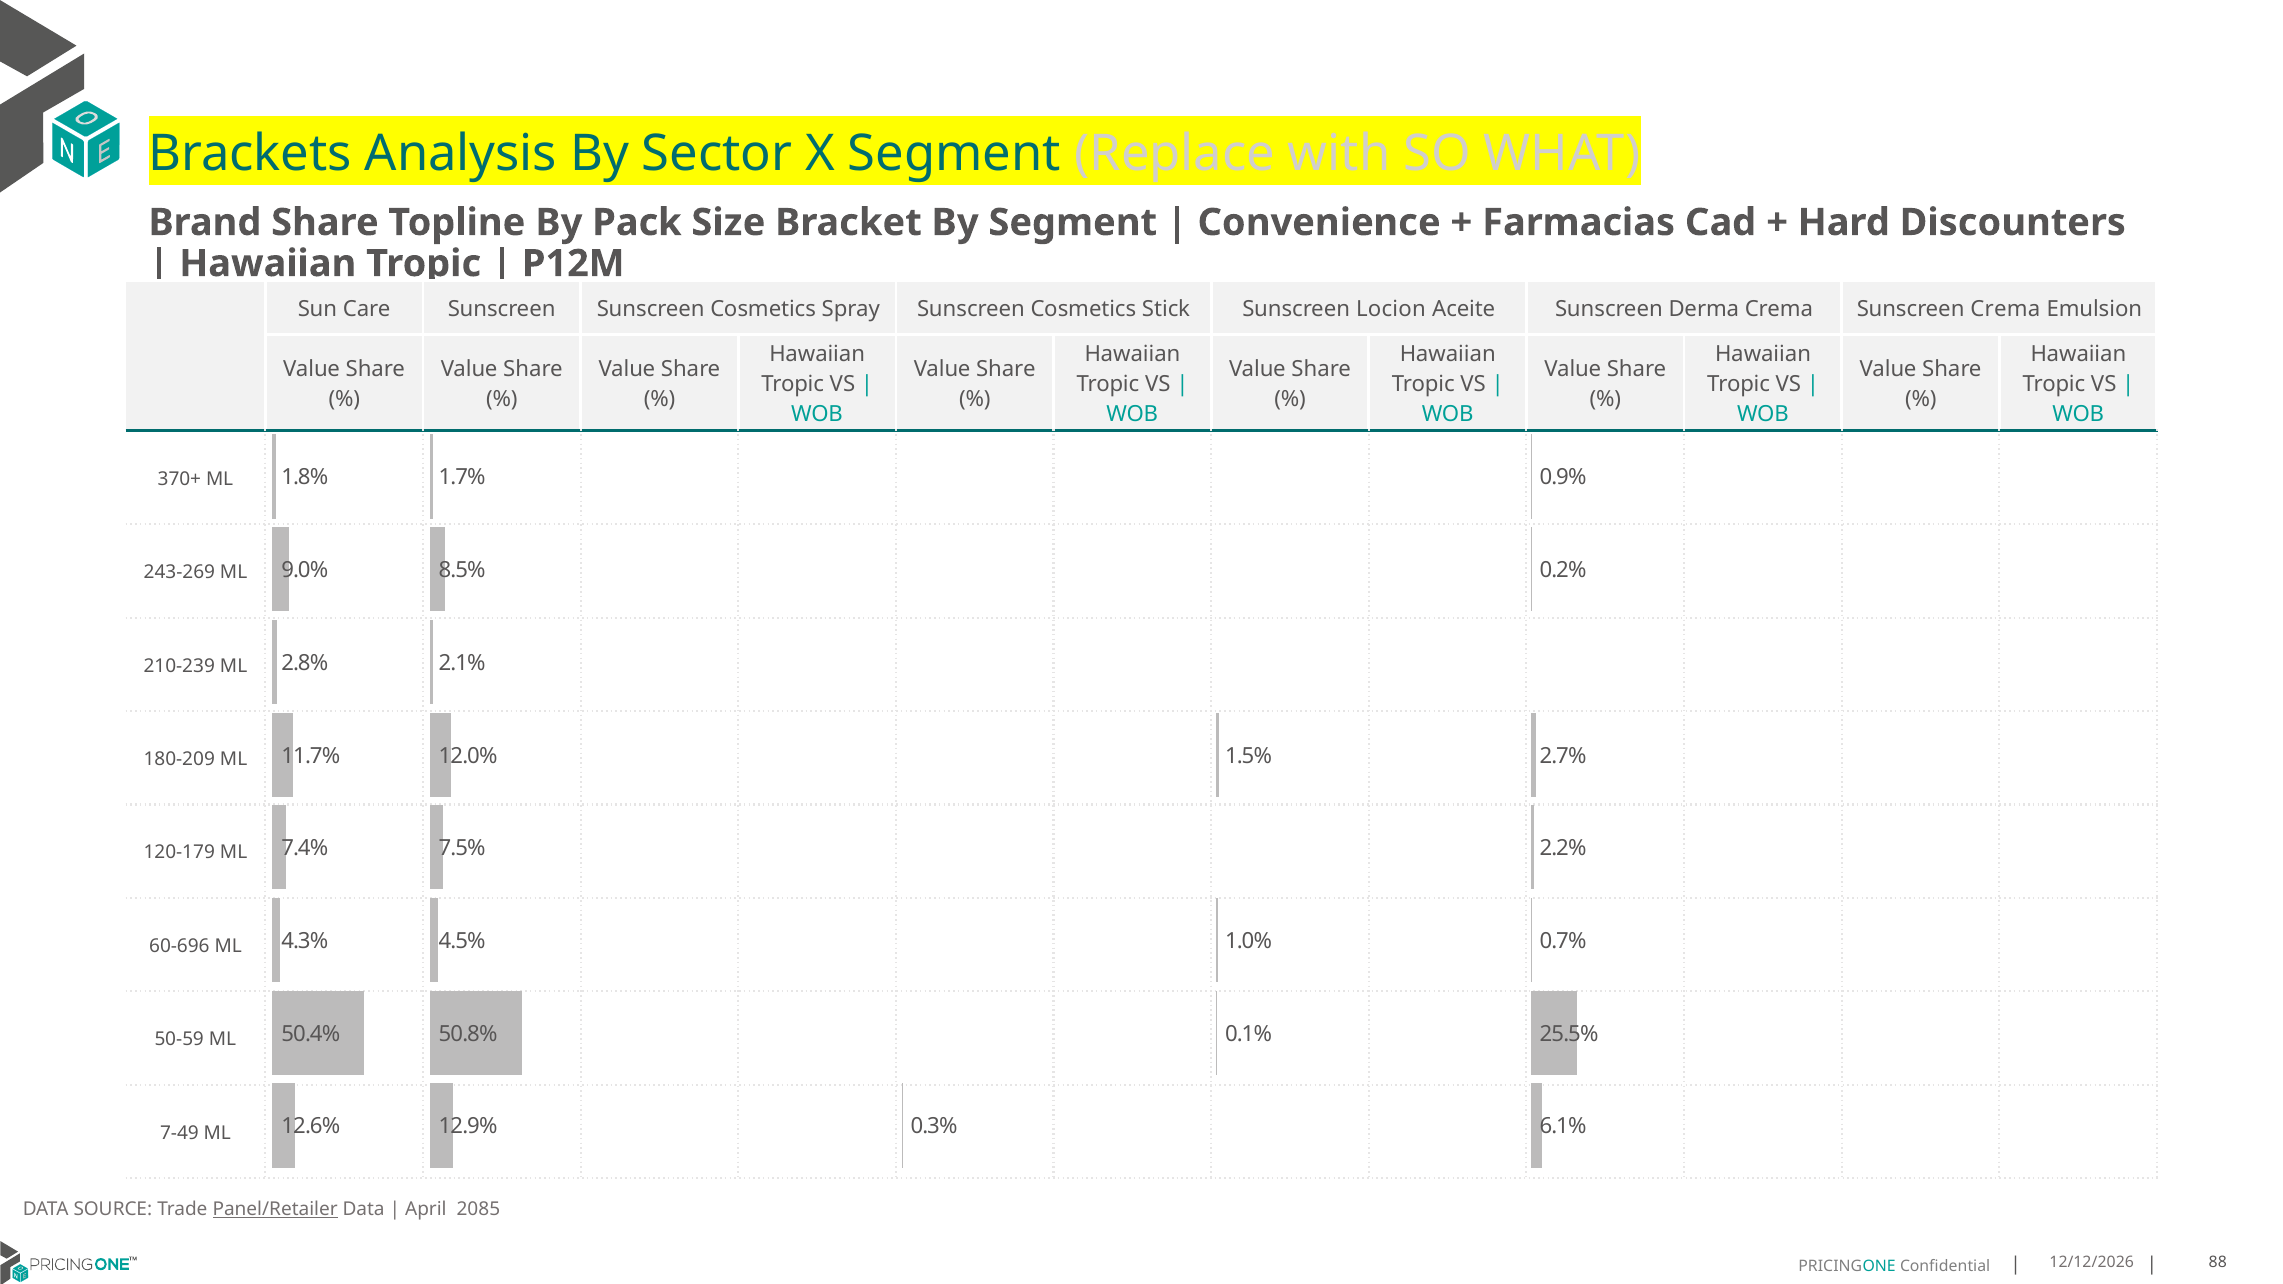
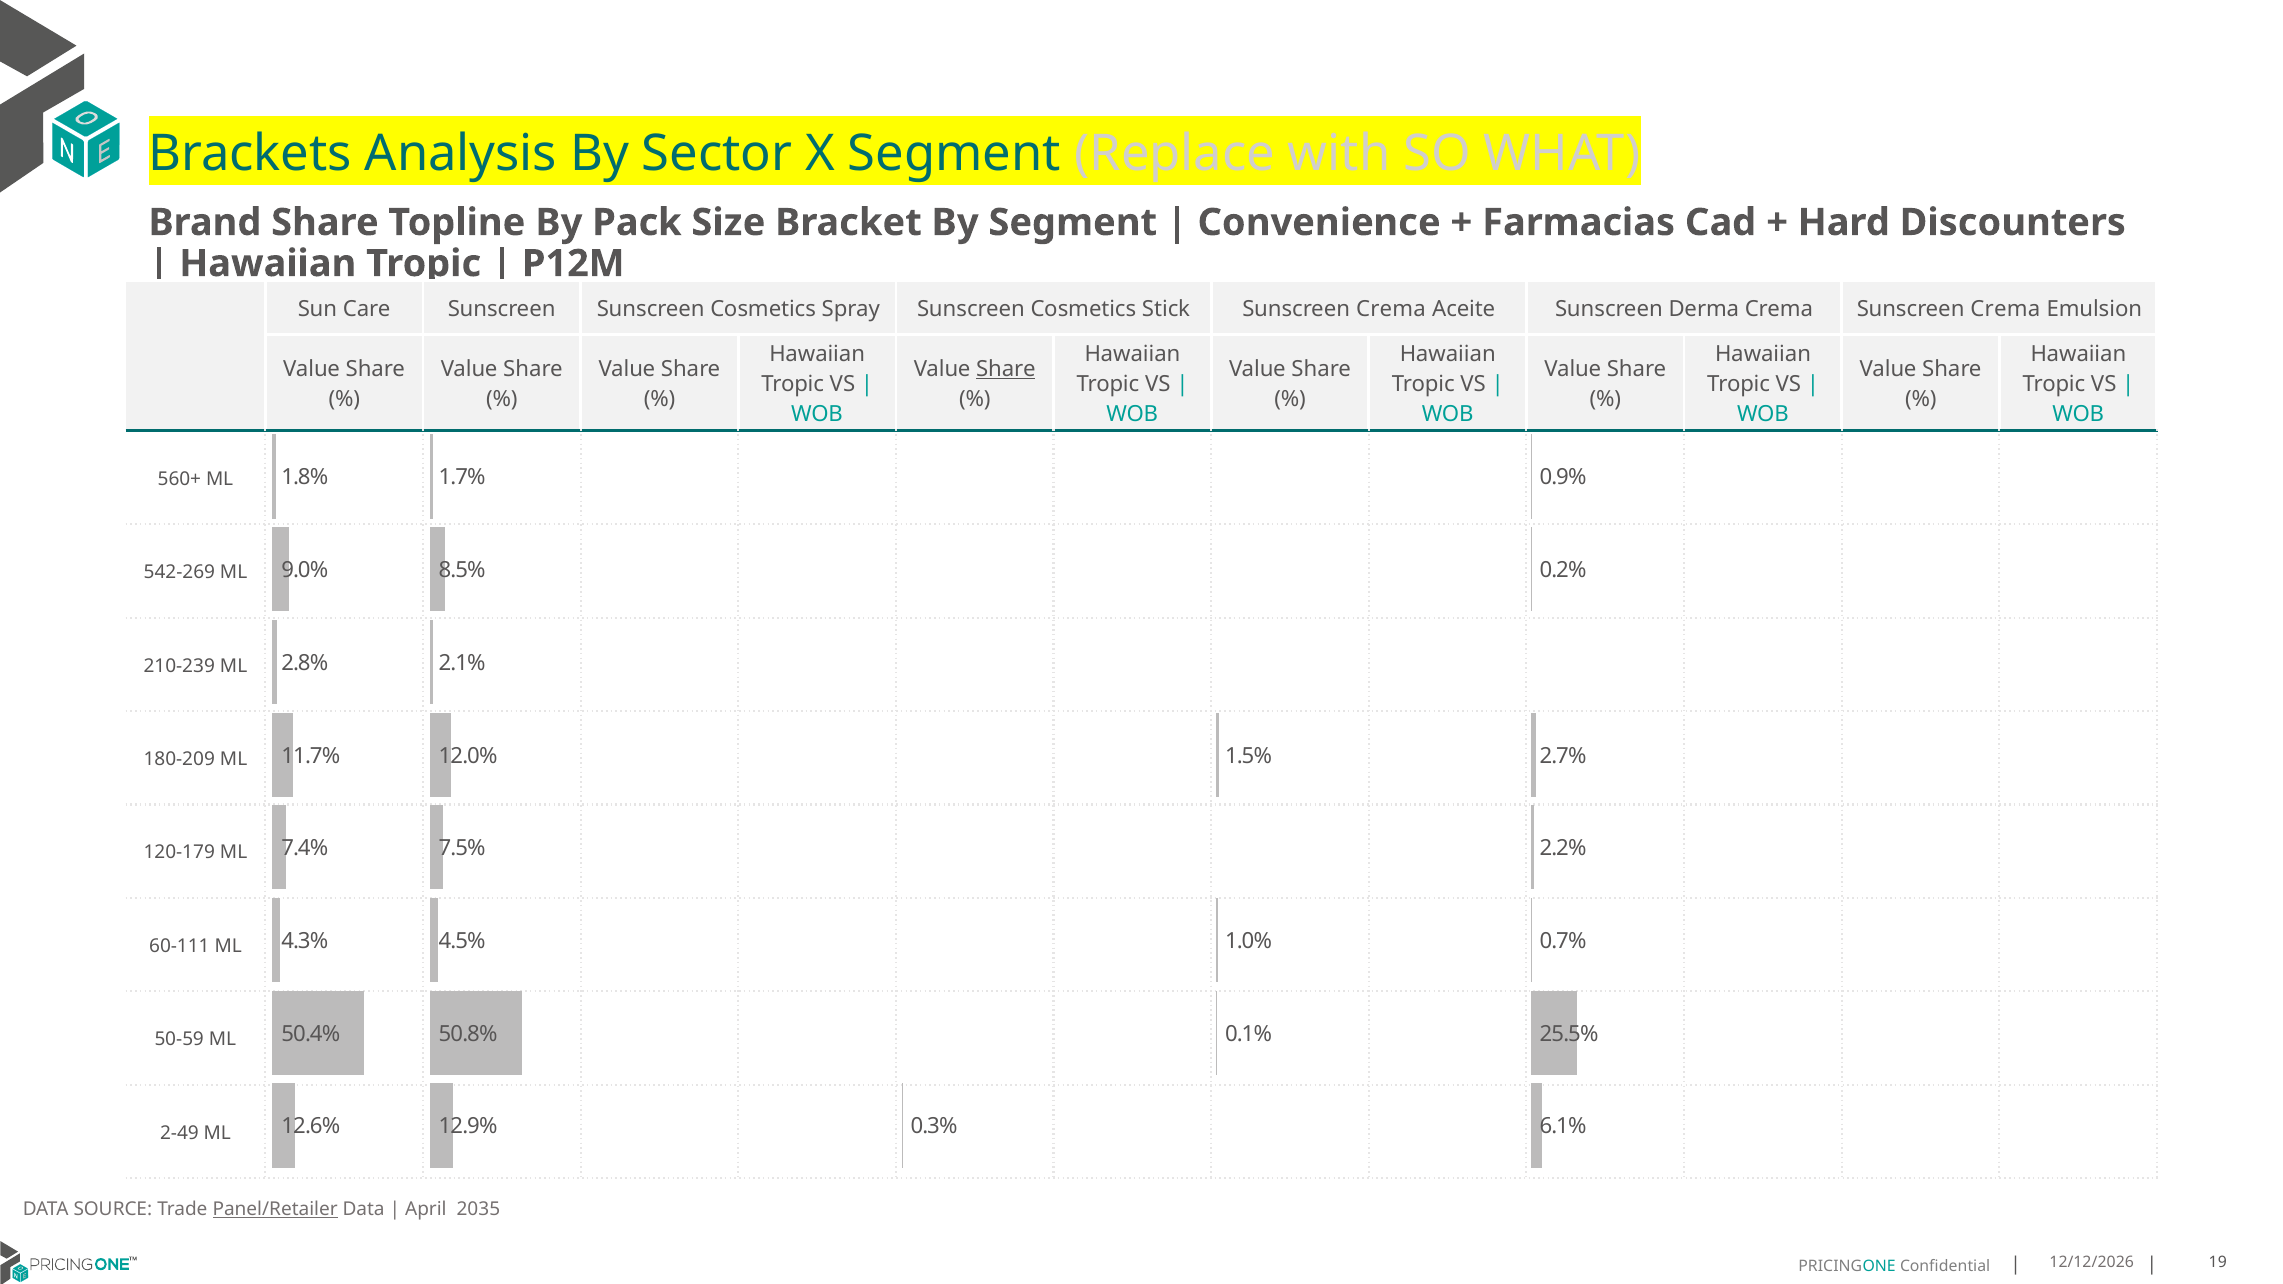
Stick Sunscreen Locion: Locion -> Crema (1391, 309)
Share underline: none -> present (1006, 369)
370+: 370+ -> 560+ (179, 479)
243-269: 243-269 -> 542-269 (179, 572)
60-696: 60-696 -> 60-111 (179, 946)
7-49: 7-49 -> 2-49 (179, 1133)
2085: 2085 -> 2035 (478, 1210)
88: 88 -> 19 (2218, 1263)
